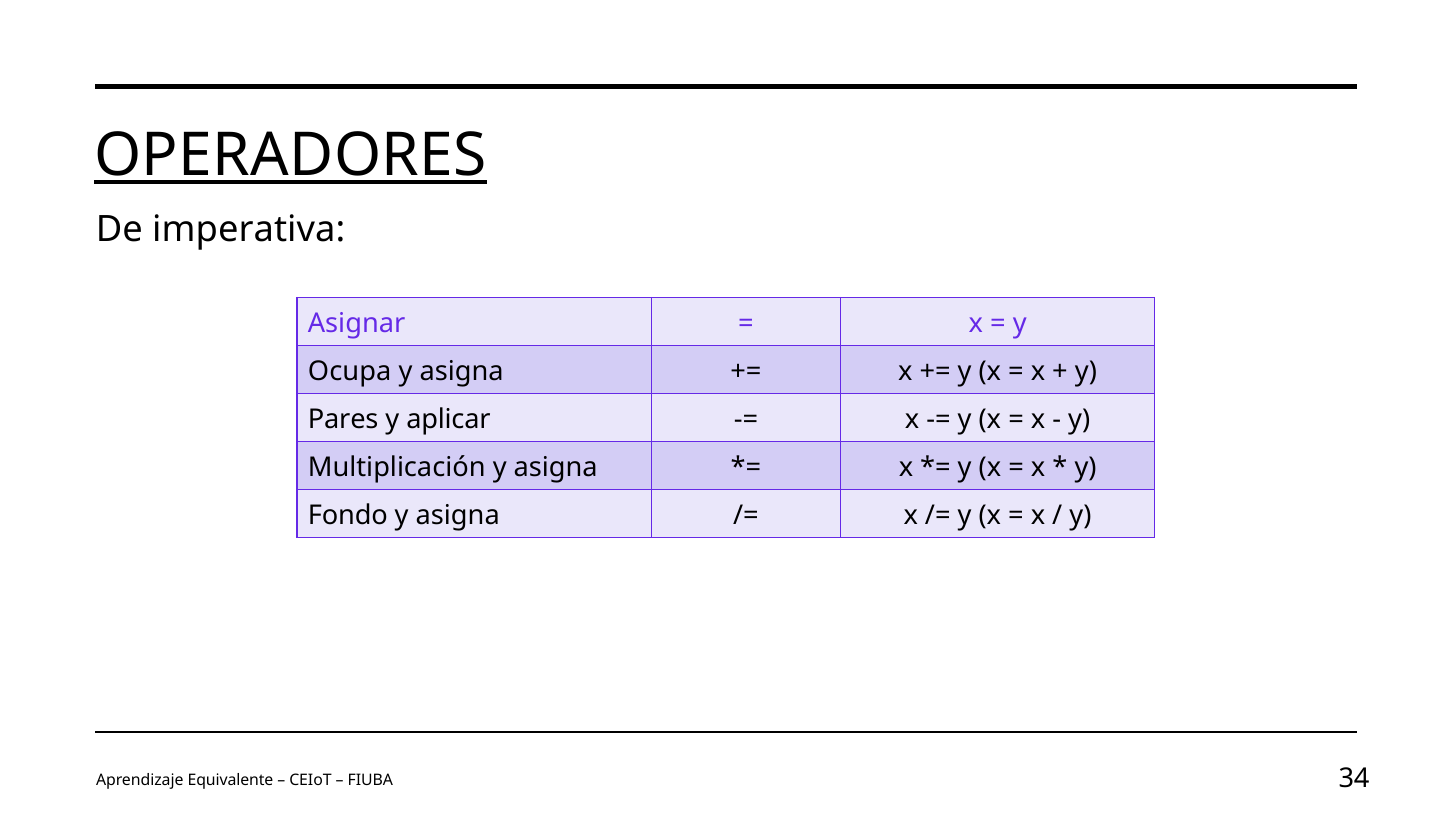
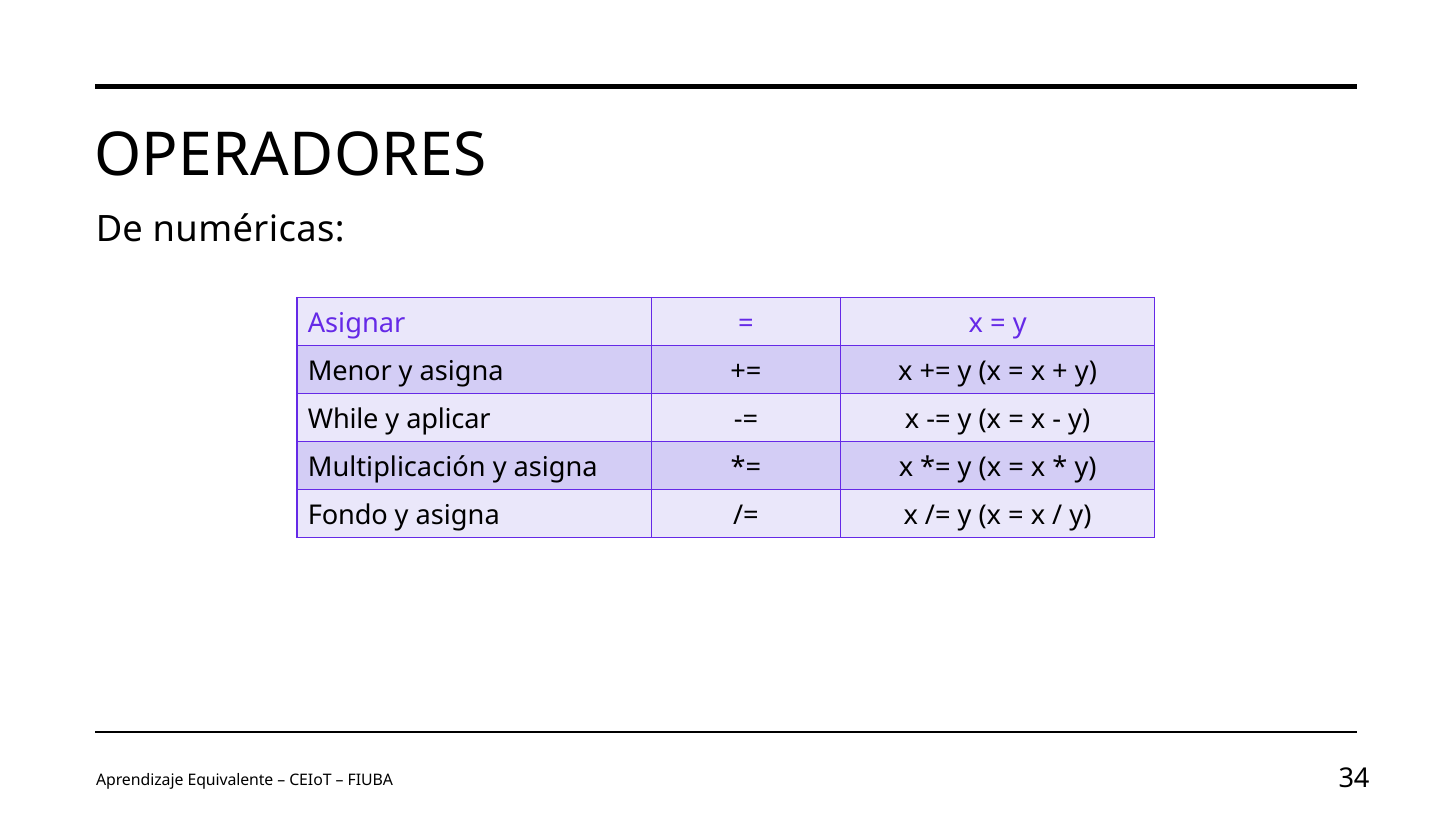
OPERADORES underline: present -> none (291, 156)
imperativa: imperativa -> numéricas (249, 230)
Ocupa: Ocupa -> Menor (350, 371)
Pares: Pares -> While (343, 419)
